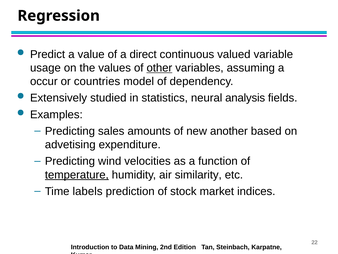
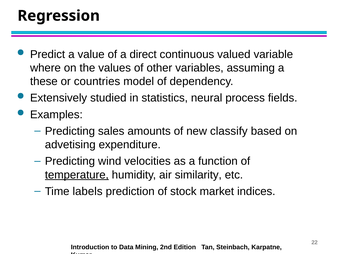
usage: usage -> where (45, 68)
other underline: present -> none (159, 68)
occur: occur -> these (44, 81)
analysis: analysis -> process (245, 98)
another: another -> classify (229, 131)
